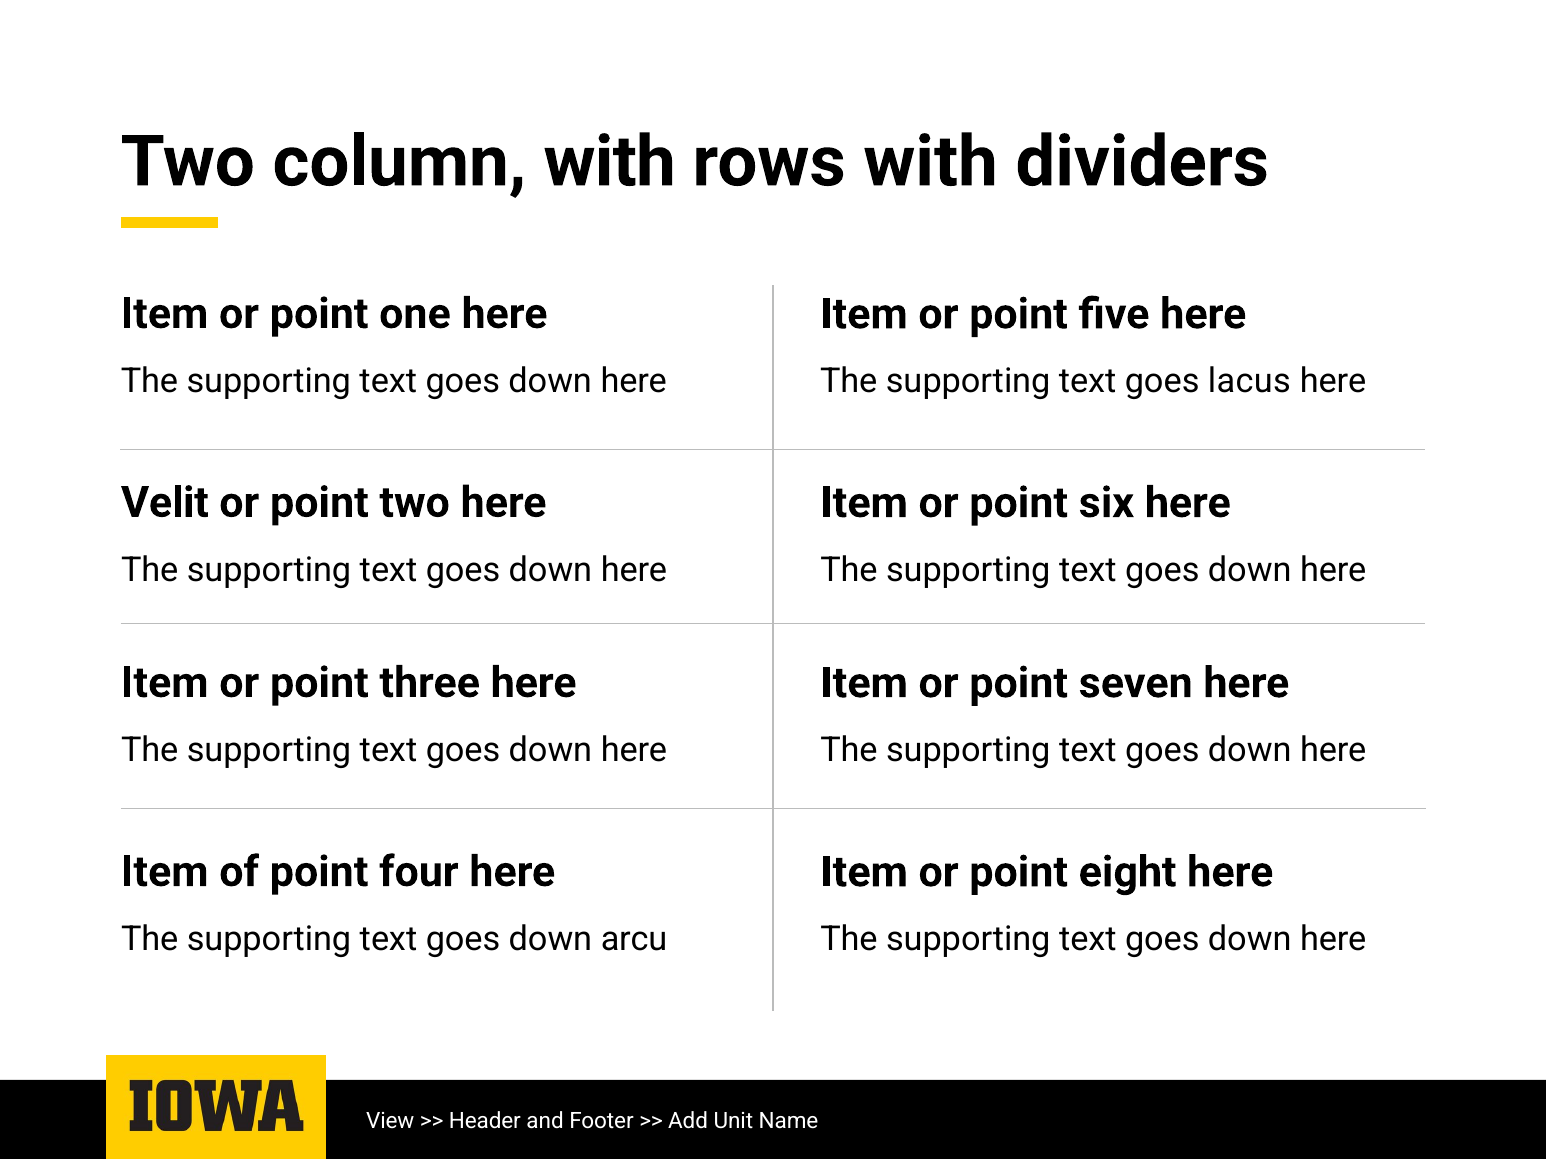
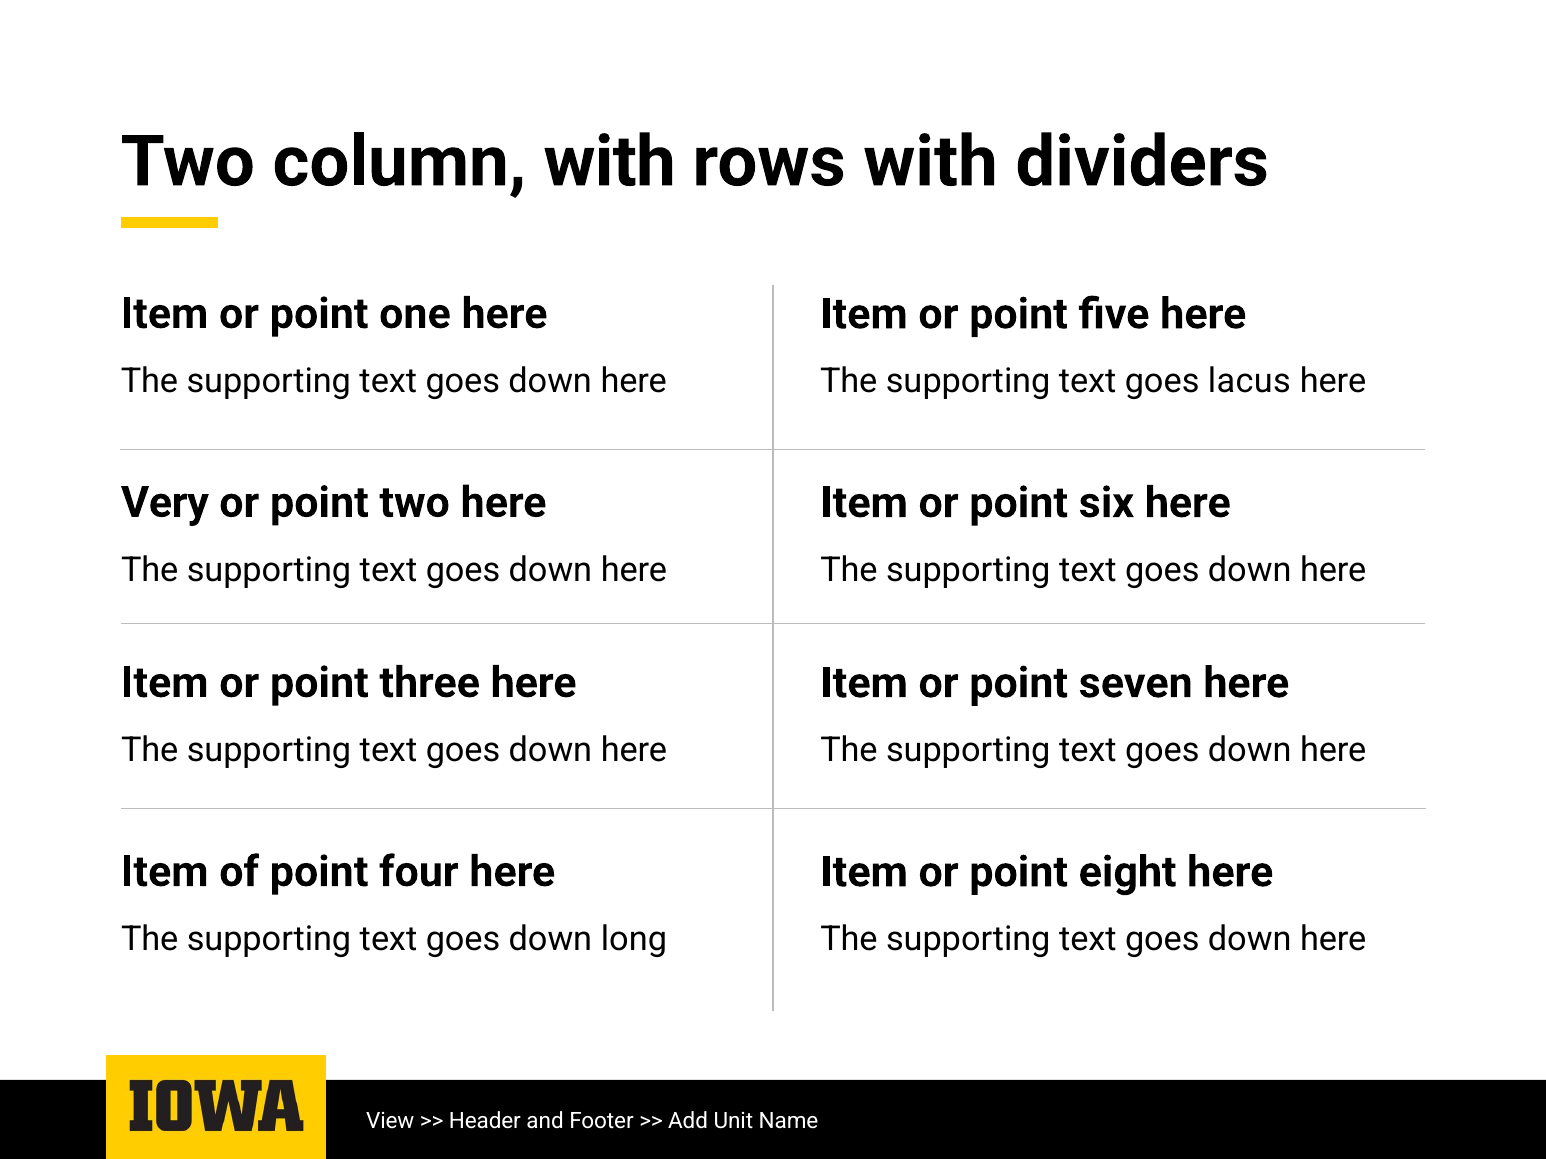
Velit: Velit -> Very (165, 503)
arcu: arcu -> long (634, 940)
